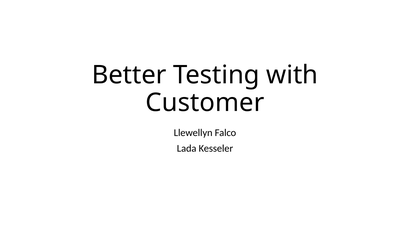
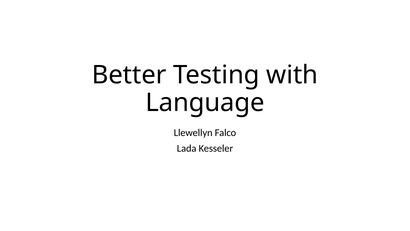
Customer: Customer -> Language (205, 102)
